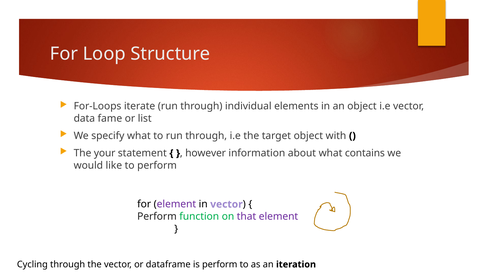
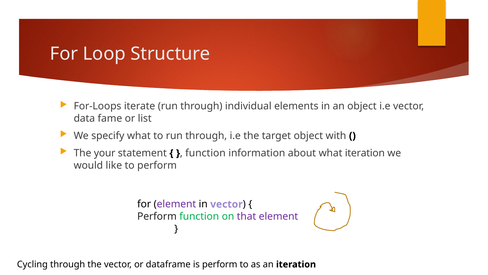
however: however -> function (205, 153)
what contains: contains -> iteration (365, 153)
